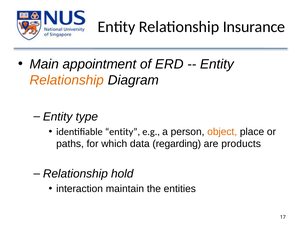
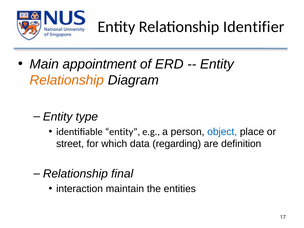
Insurance: Insurance -> Identifier (254, 27)
object colour: orange -> blue (222, 132)
paths: paths -> street (70, 144)
products: products -> definition (241, 144)
hold: hold -> final (122, 174)
